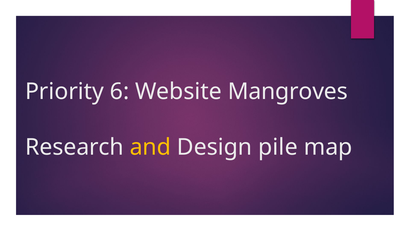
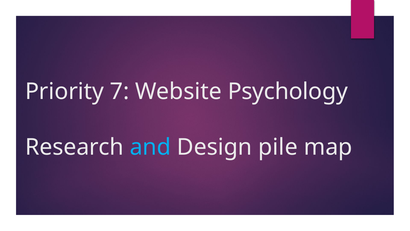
6: 6 -> 7 (120, 92)
Mangroves: Mangroves -> Psychology (288, 92)
and colour: yellow -> light blue (150, 147)
